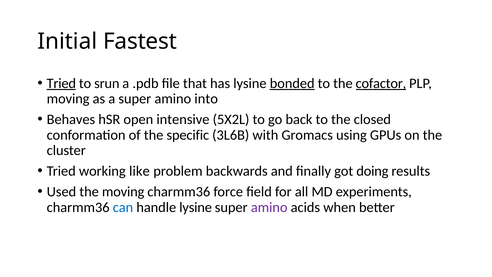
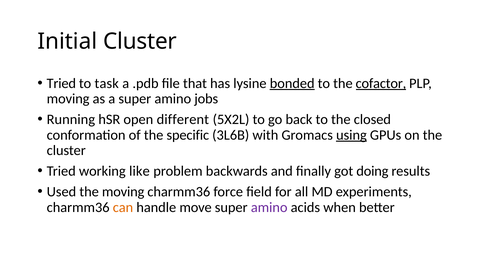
Initial Fastest: Fastest -> Cluster (140, 41)
Tried underline: present -> none (61, 83)
srun: srun -> task (107, 83)
into: into -> jobs (206, 99)
Behaves: Behaves -> Running (71, 119)
intensive: intensive -> different (183, 119)
using underline: none -> present (351, 135)
can colour: blue -> orange (123, 207)
handle lysine: lysine -> move (196, 207)
